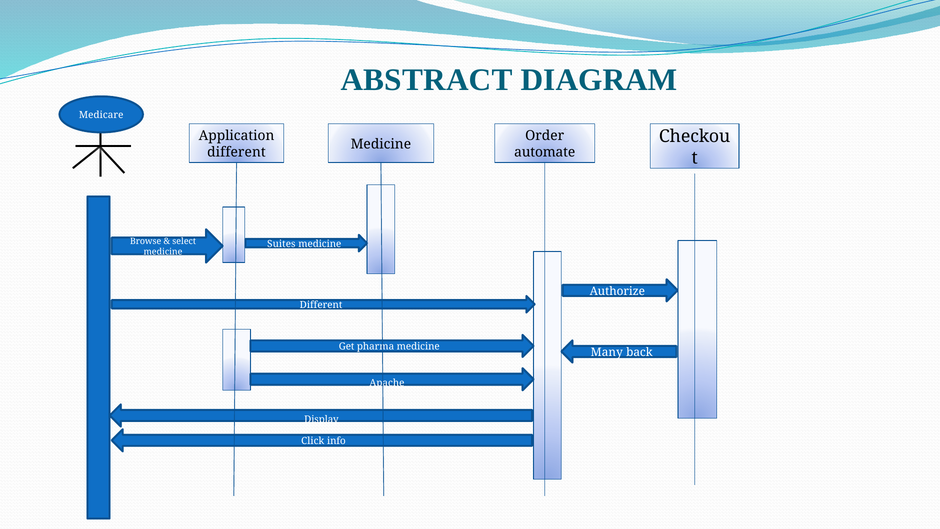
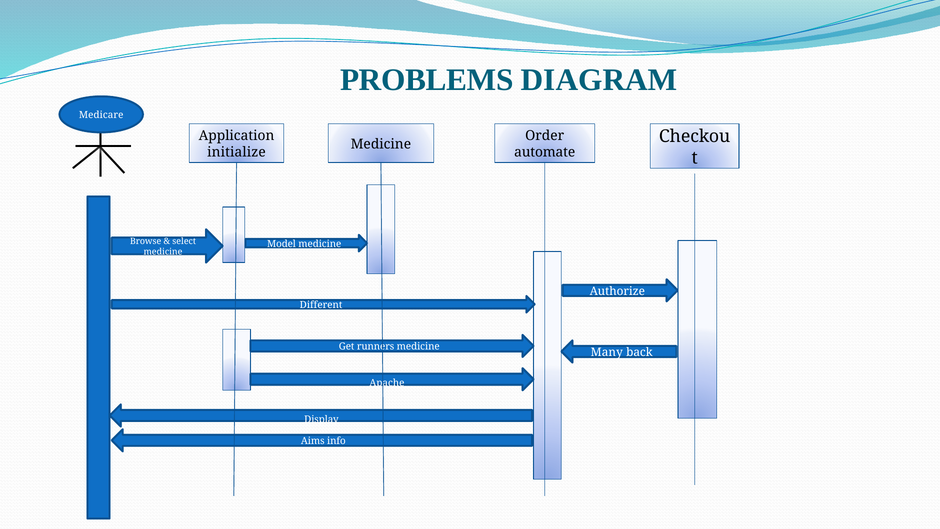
ABSTRACT: ABSTRACT -> PROBLEMS (427, 80)
different: different -> initialize (236, 152)
Suites: Suites -> Model (281, 244)
pharma: pharma -> runners (376, 346)
Click: Click -> Aims (313, 441)
